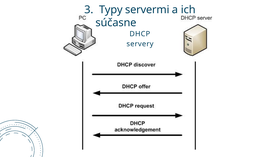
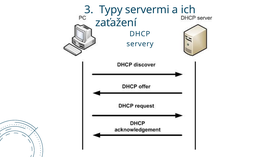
súčasne: súčasne -> zaťažení (116, 23)
